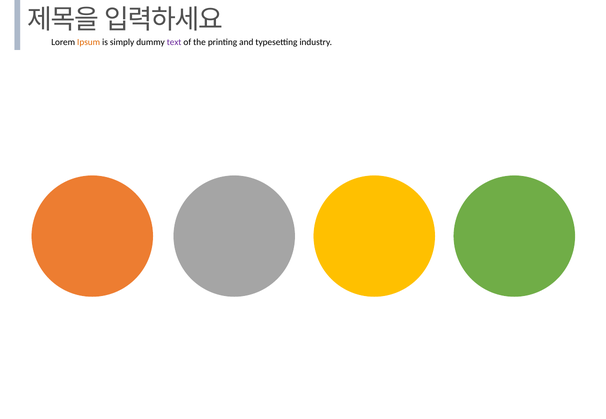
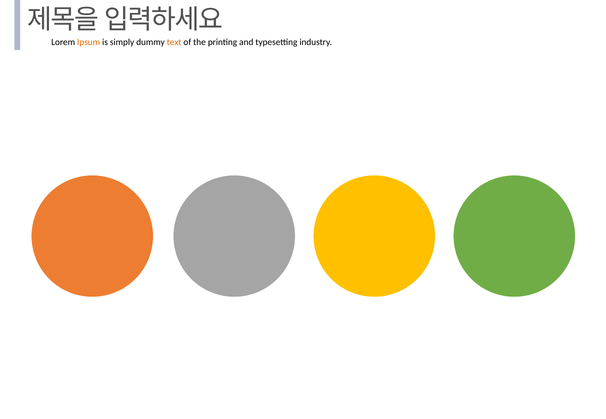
text colour: purple -> orange (174, 42)
